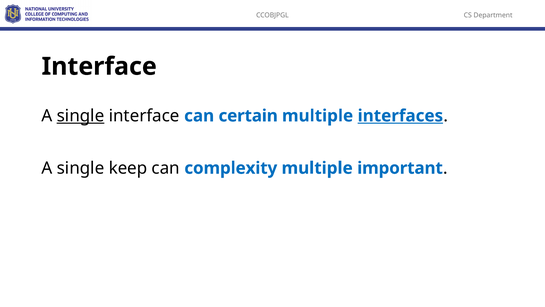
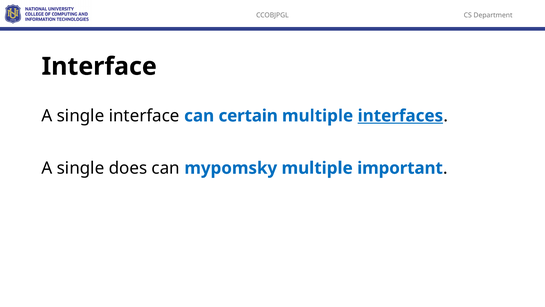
single underline: present -> none (81, 116)
keep: keep -> does (128, 168)
complexity: complexity -> mypomsky (231, 168)
